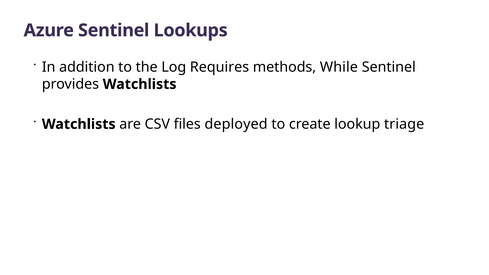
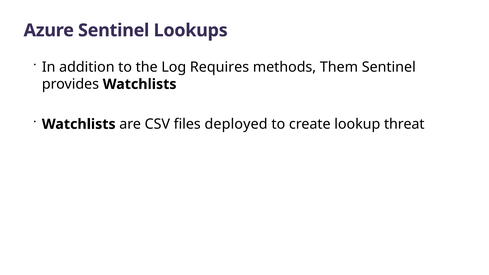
While: While -> Them (339, 67)
triage: triage -> threat (404, 124)
